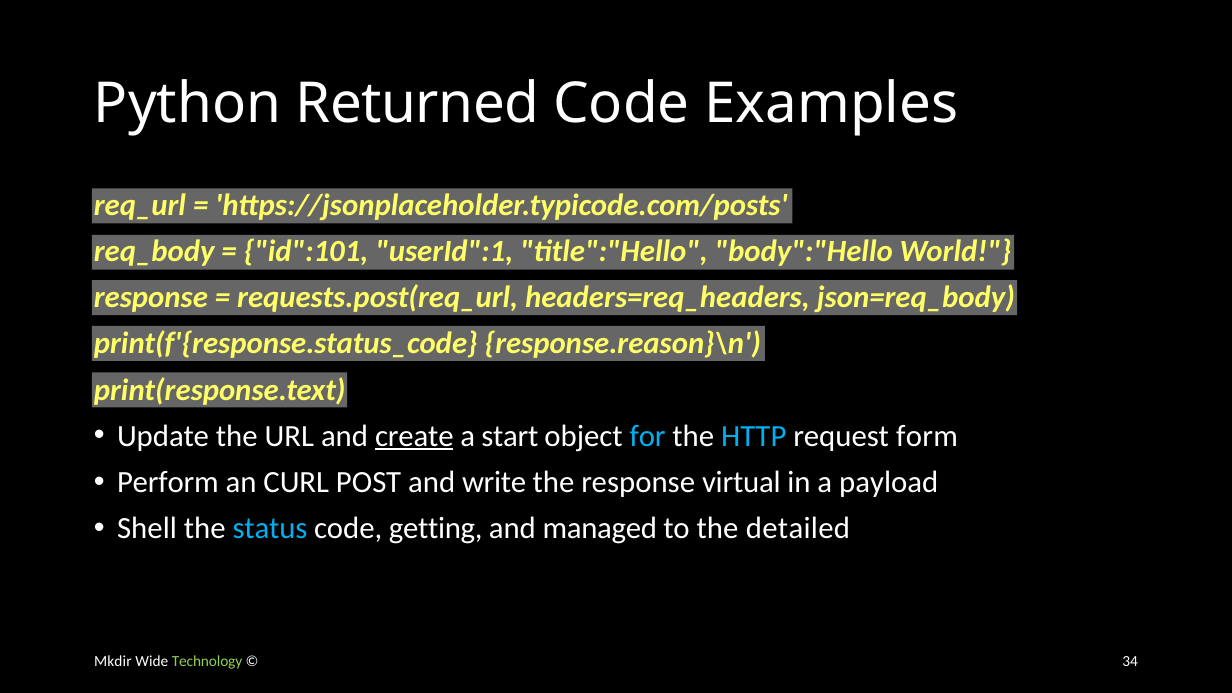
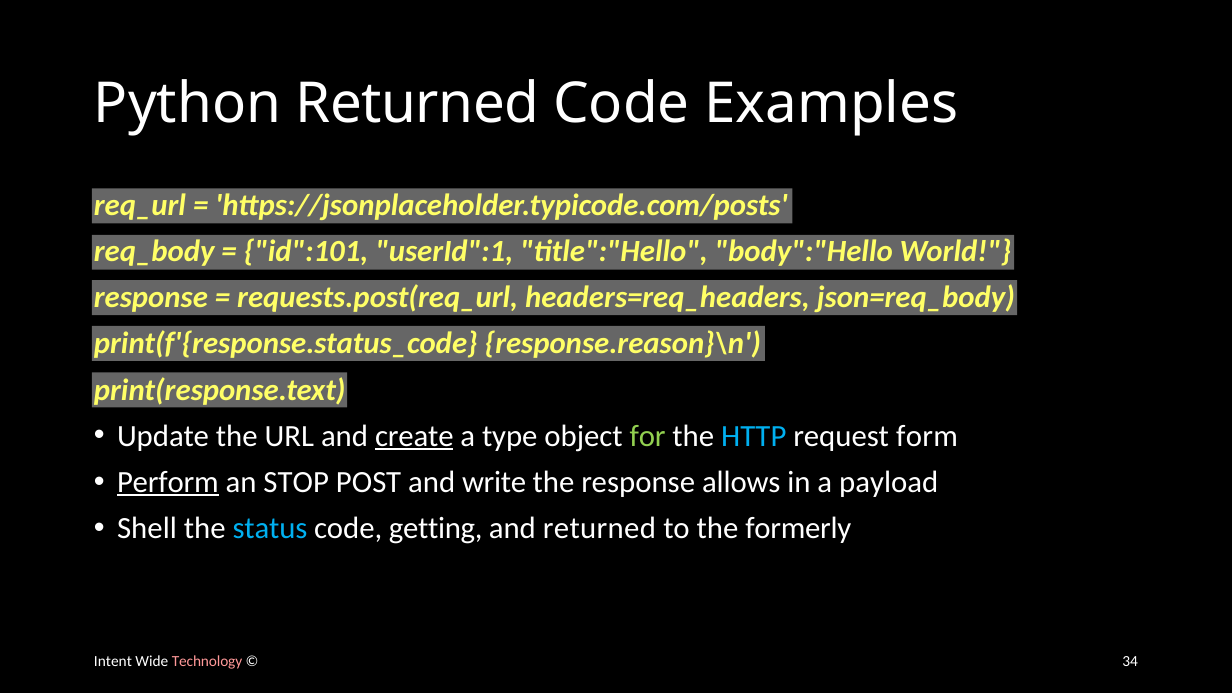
start: start -> type (510, 436)
for colour: light blue -> light green (648, 436)
Perform underline: none -> present (168, 482)
CURL: CURL -> STOP (296, 482)
virtual: virtual -> allows (741, 482)
and managed: managed -> returned (599, 528)
detailed: detailed -> formerly (798, 528)
Mkdir: Mkdir -> Intent (113, 662)
Technology colour: light green -> pink (207, 662)
